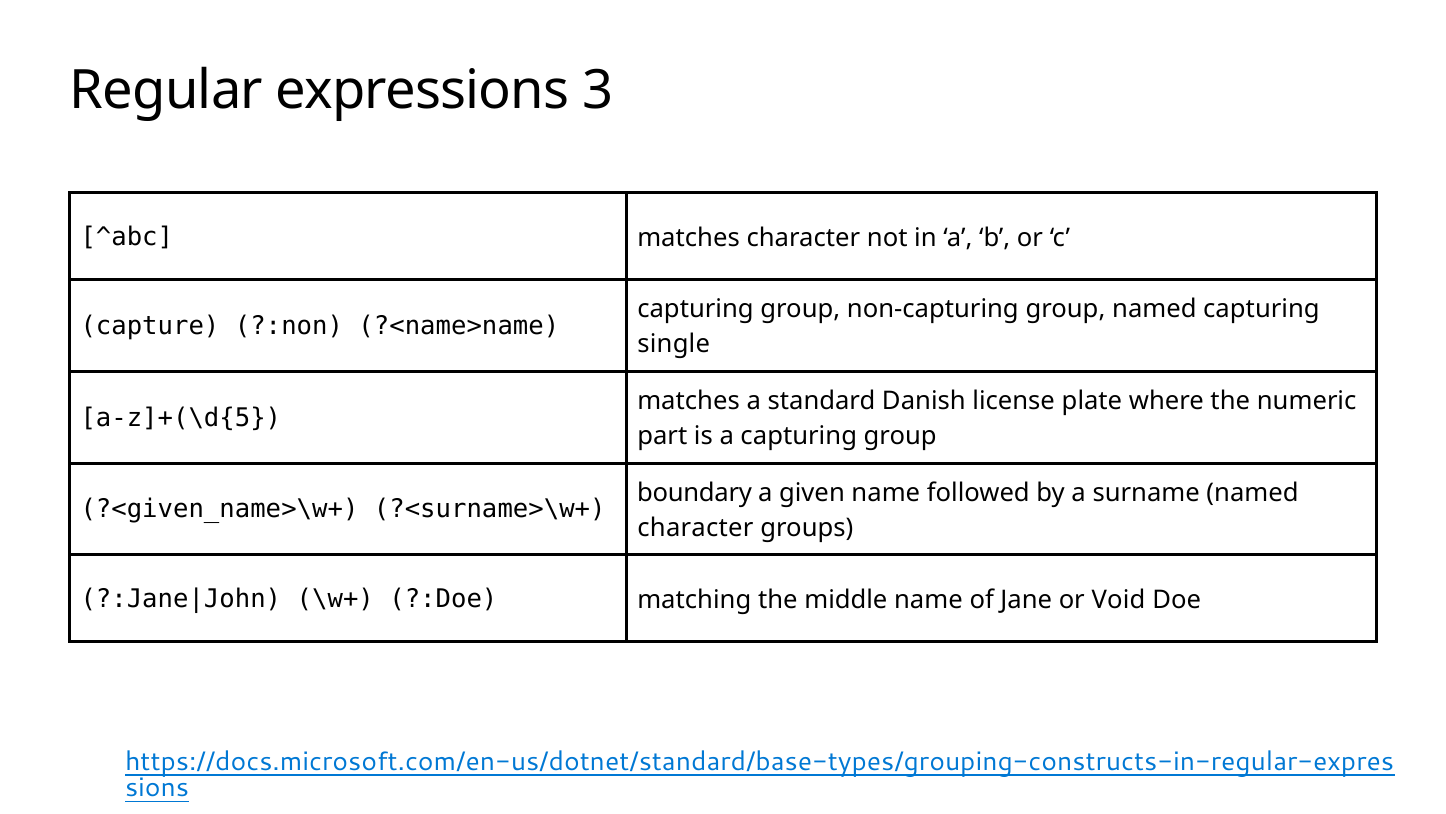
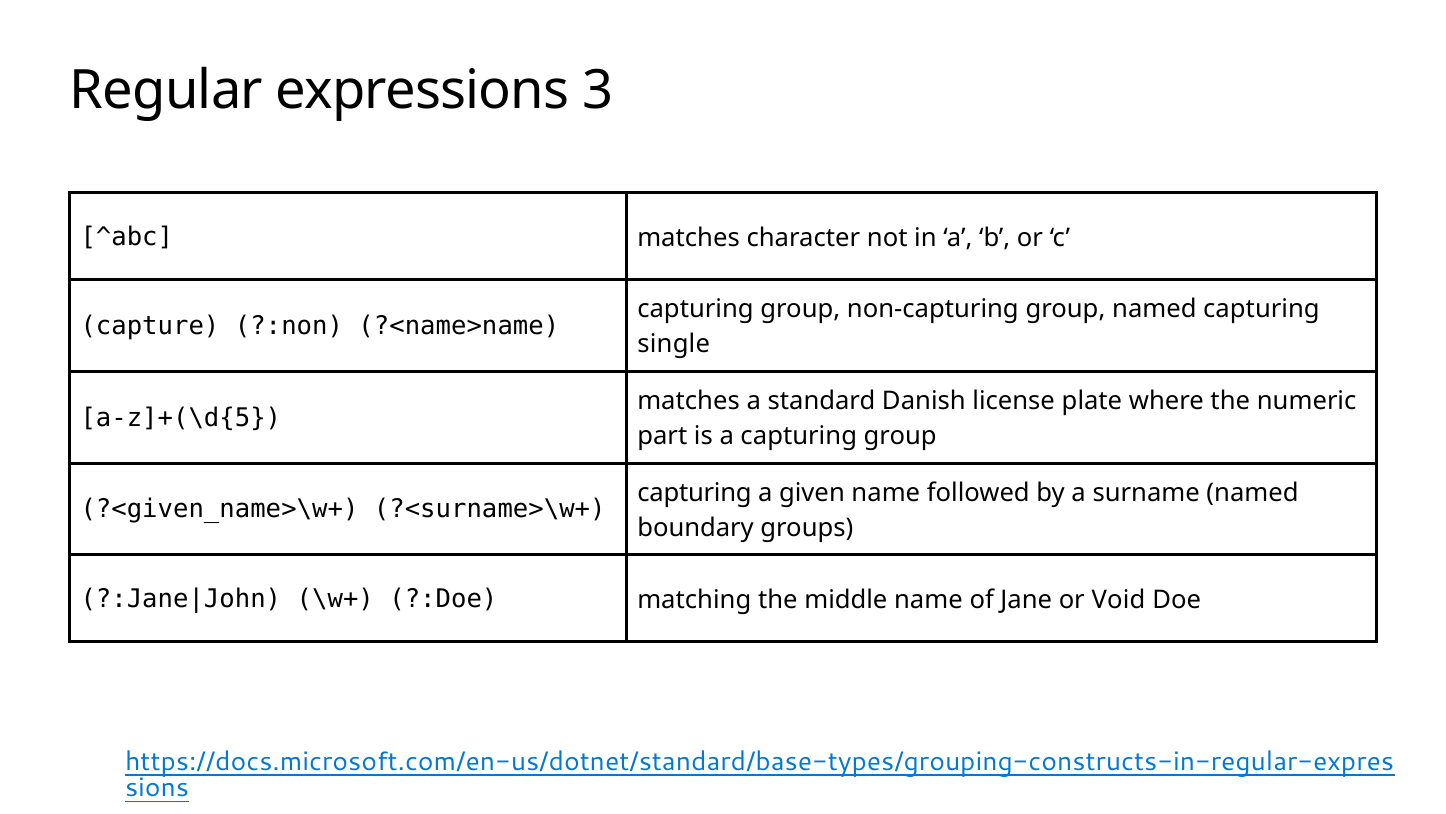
?<surname>\w+ boundary: boundary -> capturing (695, 493)
character: character -> boundary (696, 528)
